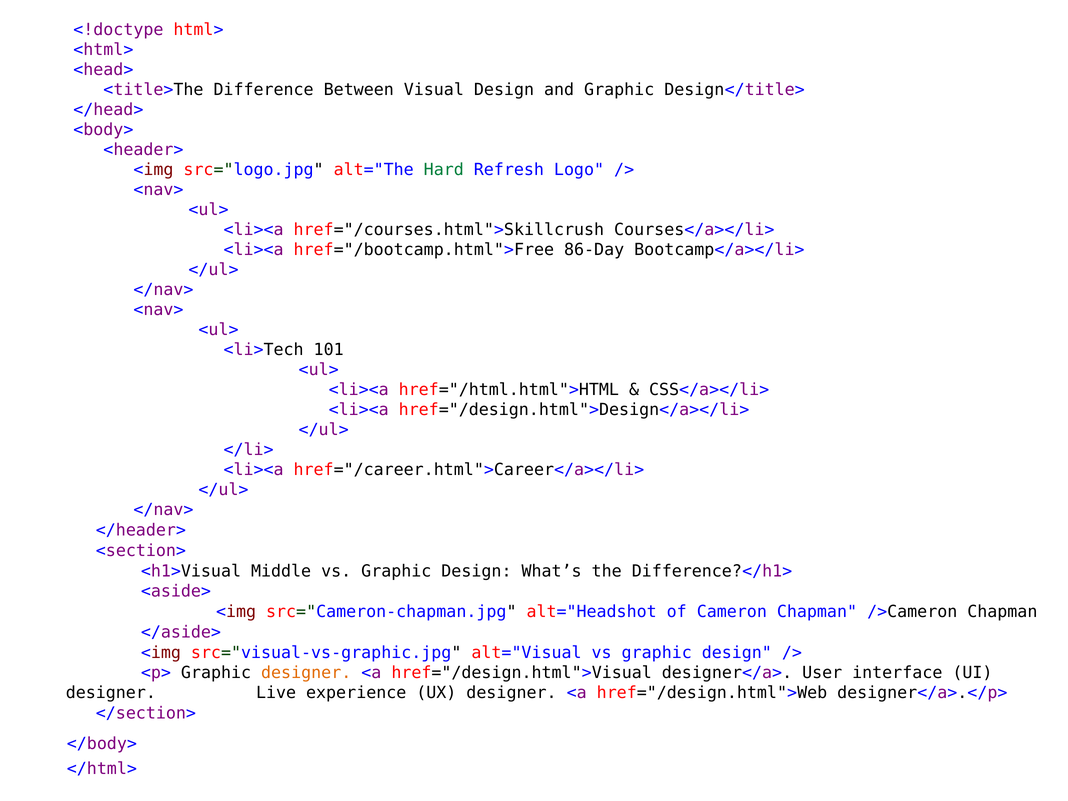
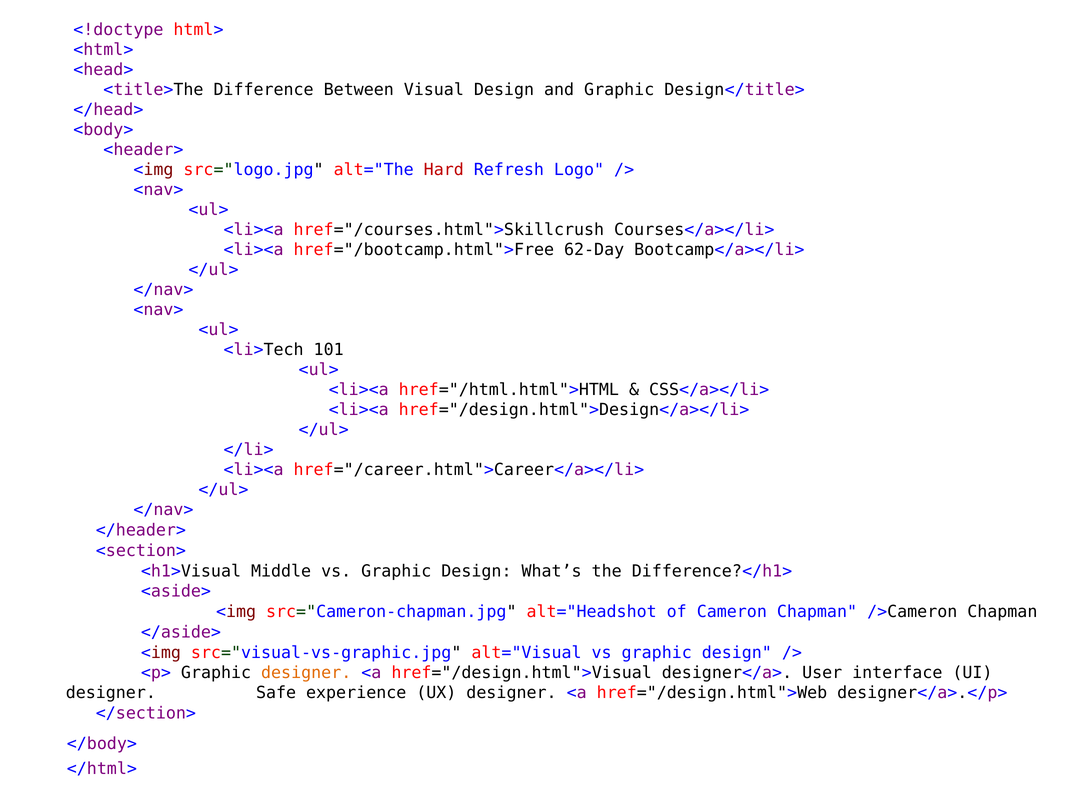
Hard colour: green -> red (444, 170)
86-Day: 86-Day -> 62-Day (594, 250)
Live: Live -> Safe (276, 693)
